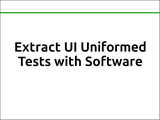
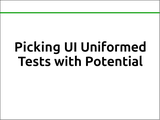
Extract: Extract -> Picking (37, 47)
Software: Software -> Potential (114, 62)
